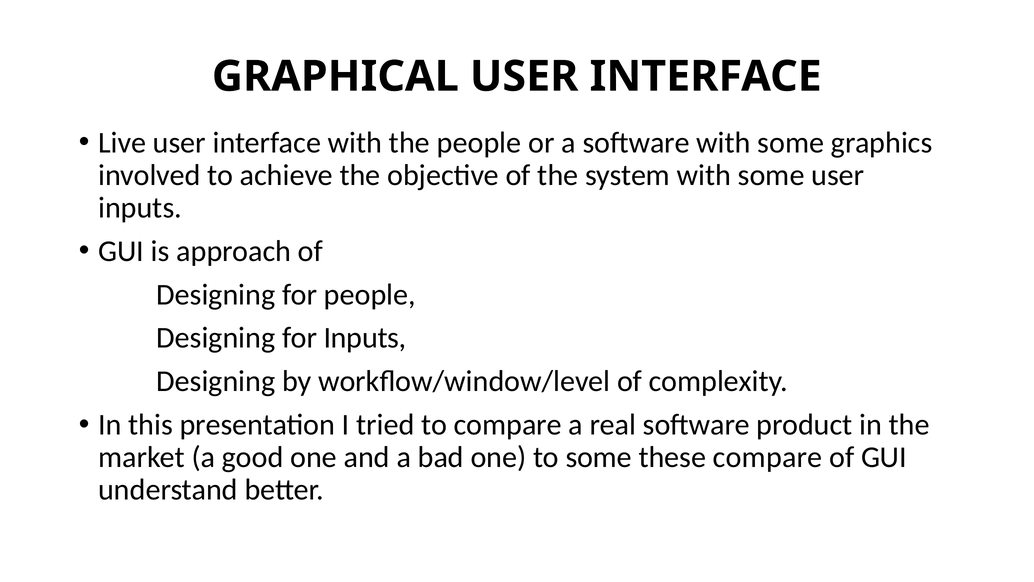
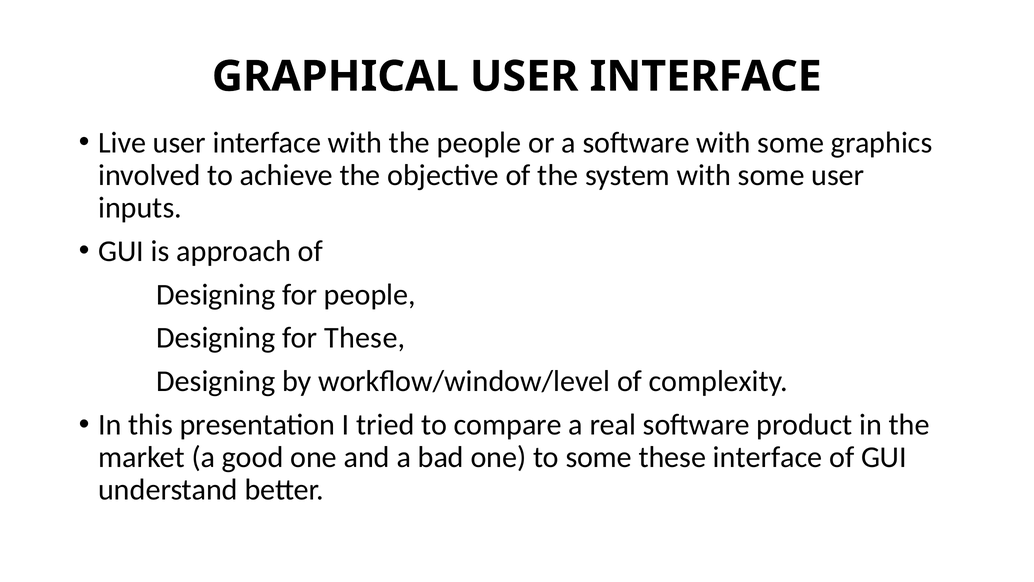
for Inputs: Inputs -> These (365, 338)
these compare: compare -> interface (768, 457)
